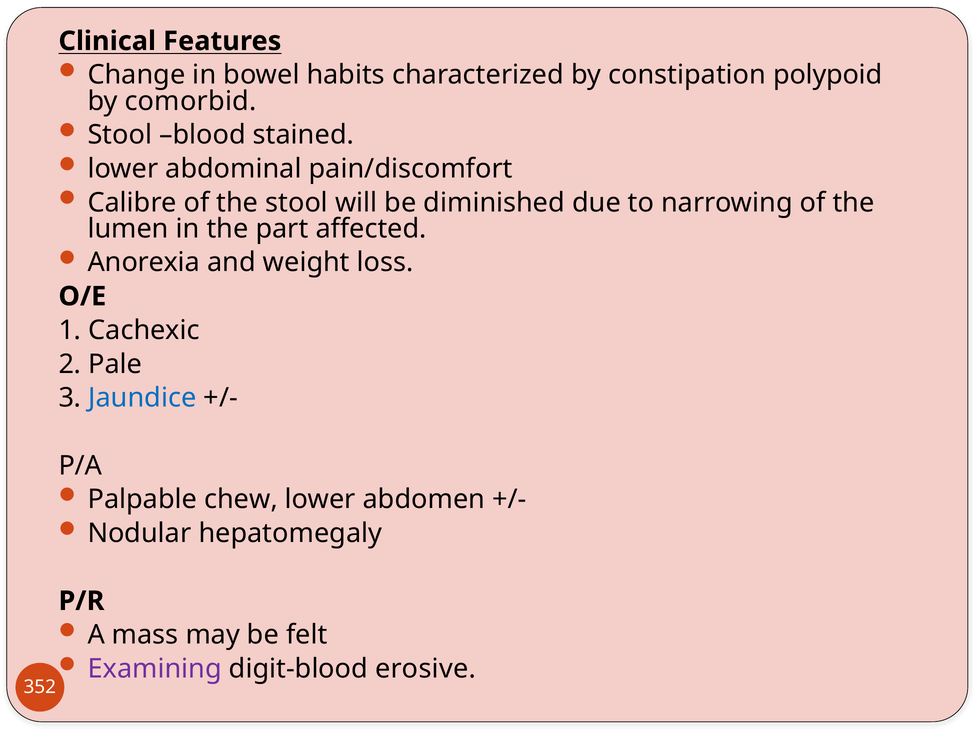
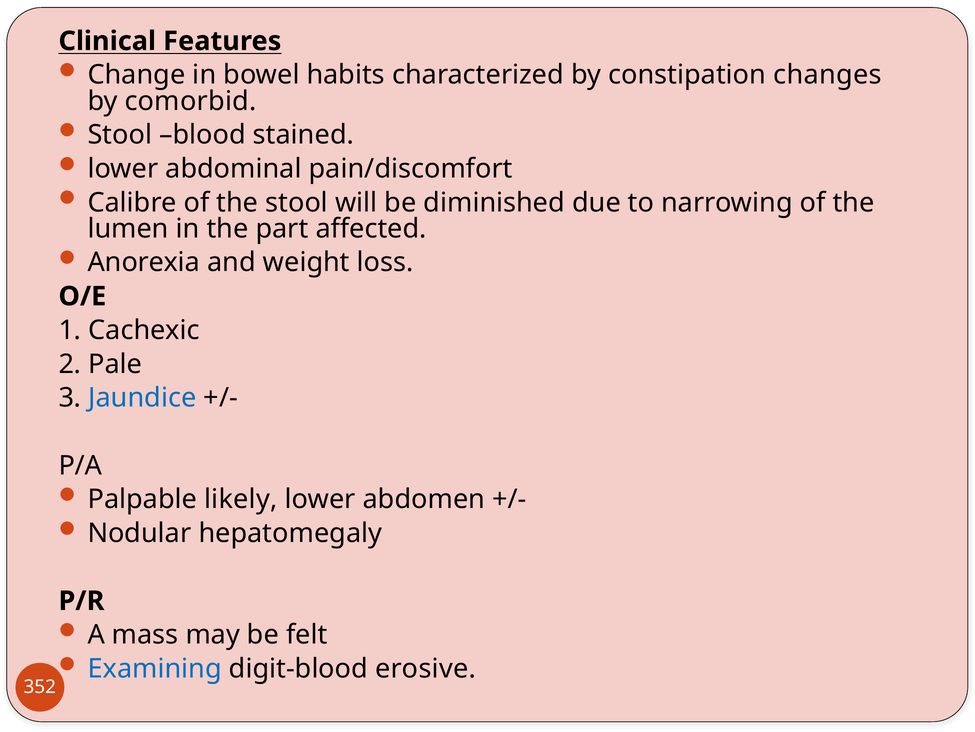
polypoid: polypoid -> changes (827, 75)
chew: chew -> likely (241, 499)
Examining colour: purple -> blue (155, 668)
